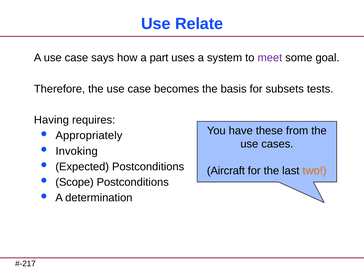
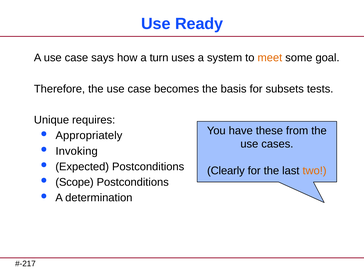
Relate: Relate -> Ready (199, 24)
part: part -> turn (159, 58)
meet colour: purple -> orange (270, 58)
Having: Having -> Unique (52, 120)
Aircraft: Aircraft -> Clearly (226, 171)
